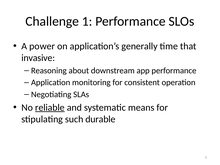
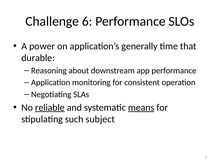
1: 1 -> 6 (87, 21)
invasive: invasive -> durable (38, 58)
means underline: none -> present (141, 107)
durable: durable -> subject (100, 119)
